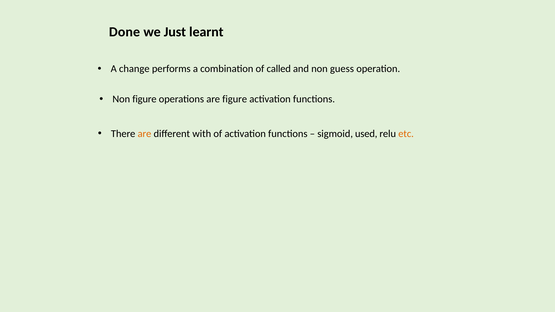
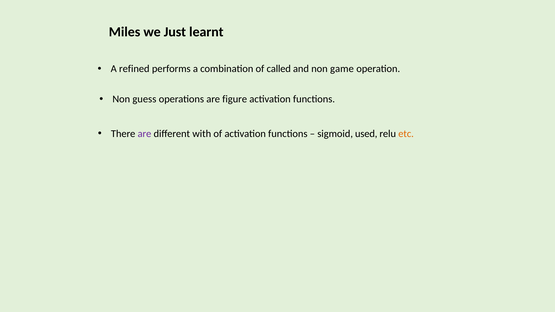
Done: Done -> Miles (125, 32)
change: change -> refined (134, 69)
guess: guess -> game (342, 69)
Non figure: figure -> guess (144, 99)
are colour: orange -> purple (144, 134)
